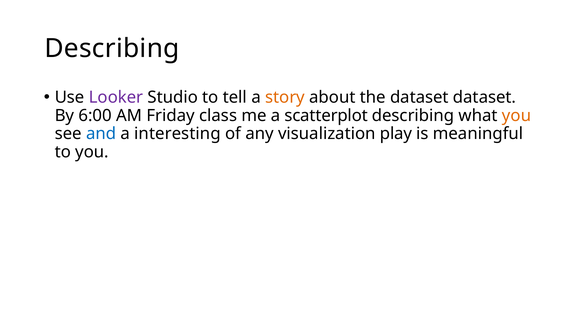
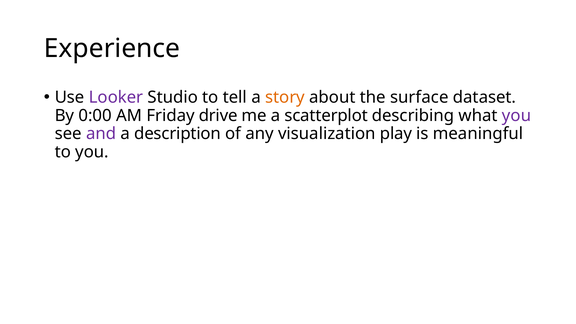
Describing: Describing -> Experience (112, 48)
the dataset: dataset -> surface (419, 97)
6:00: 6:00 -> 0:00 (95, 116)
class: class -> drive (218, 116)
you colour: orange -> purple (517, 116)
and colour: blue -> purple (101, 134)
interesting: interesting -> description (178, 134)
